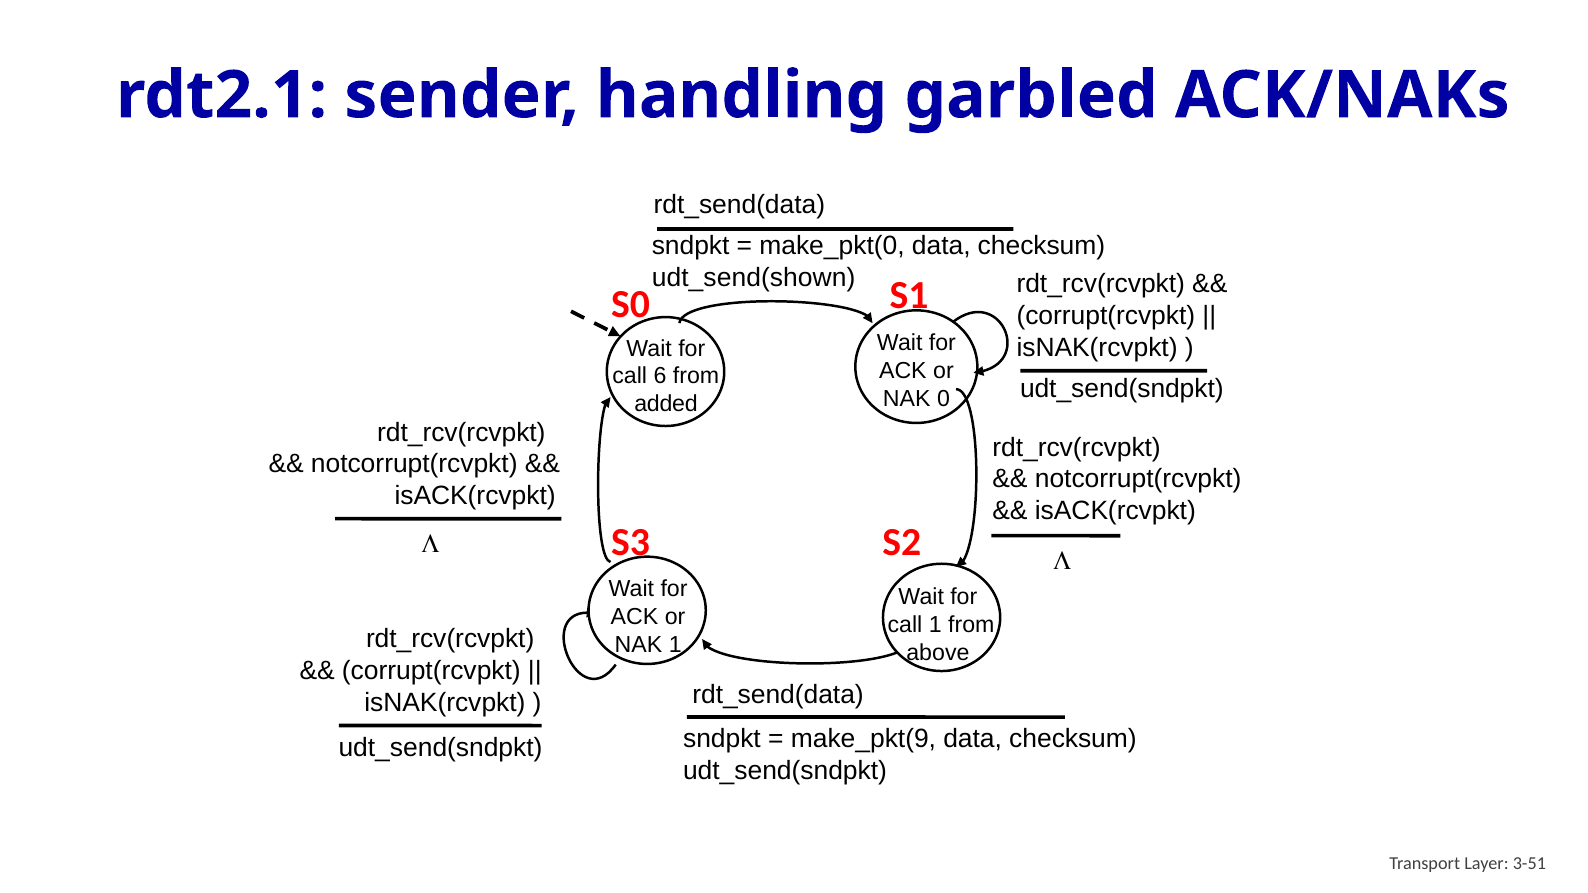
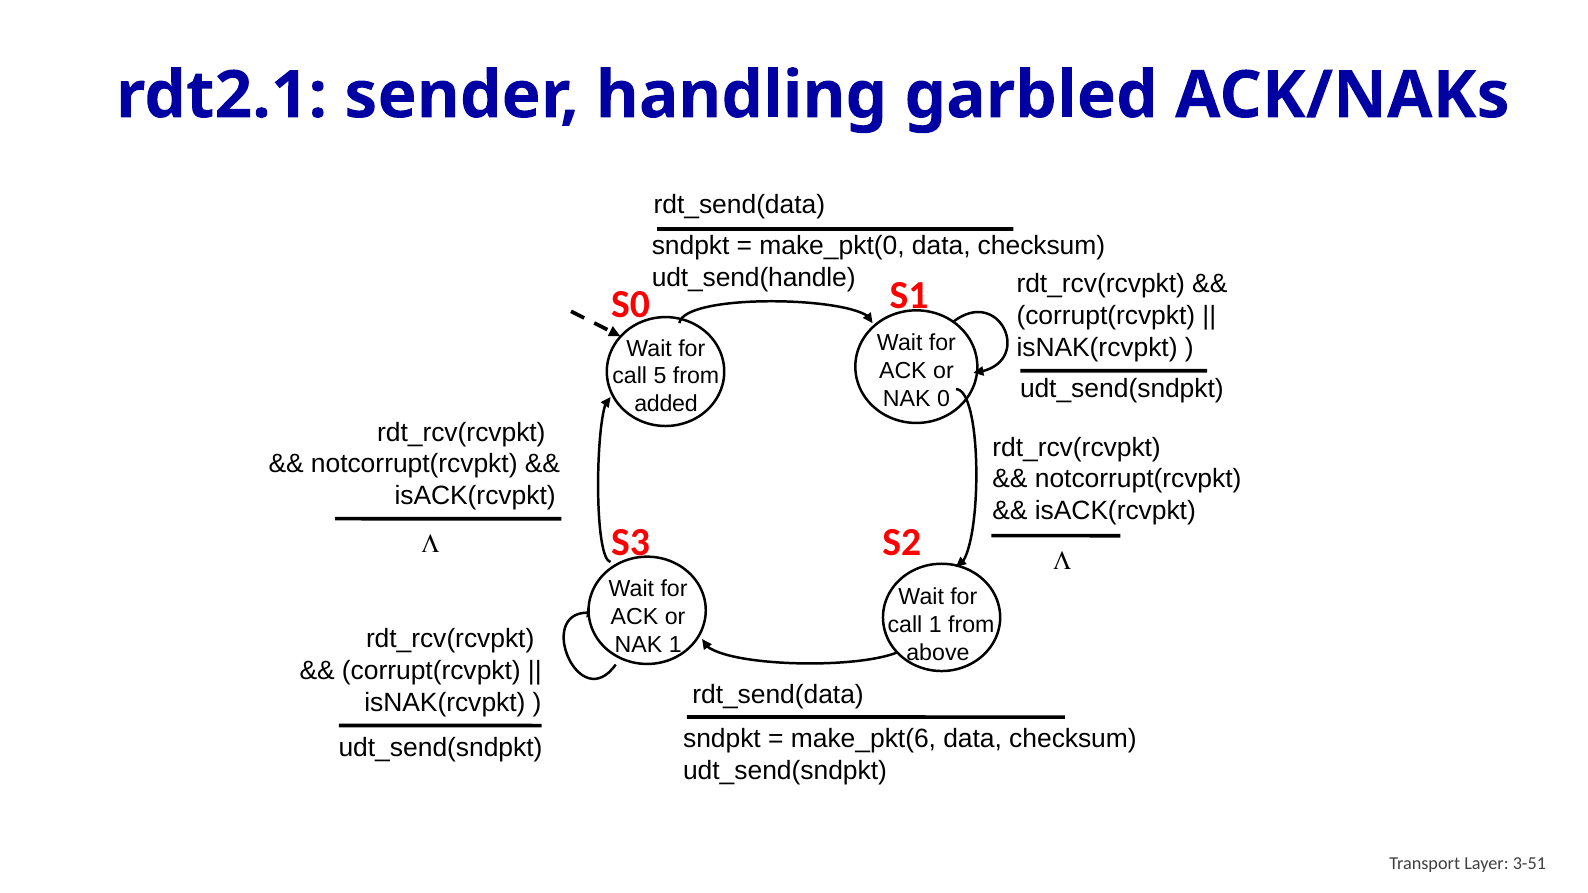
udt_send(shown: udt_send(shown -> udt_send(handle (754, 278)
6: 6 -> 5 (660, 376)
make_pkt(9: make_pkt(9 -> make_pkt(6 (863, 739)
